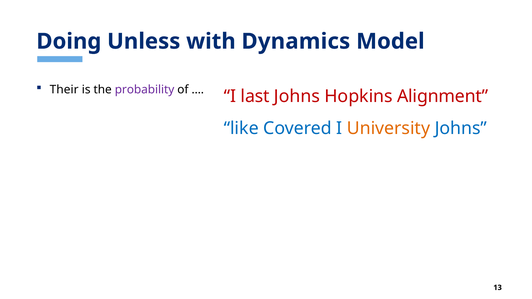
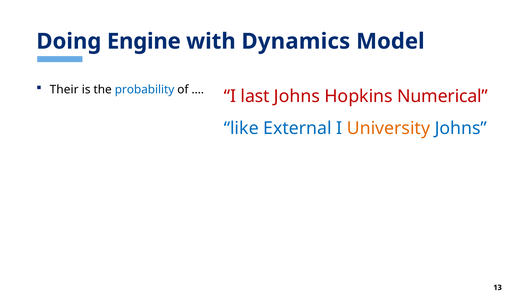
Unless: Unless -> Engine (144, 41)
probability colour: purple -> blue (145, 90)
Alignment: Alignment -> Numerical (443, 96)
Covered: Covered -> External (297, 128)
